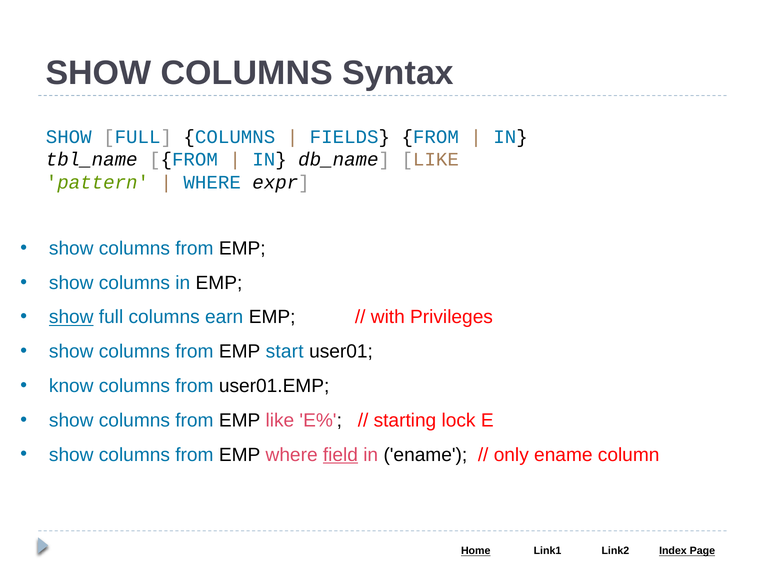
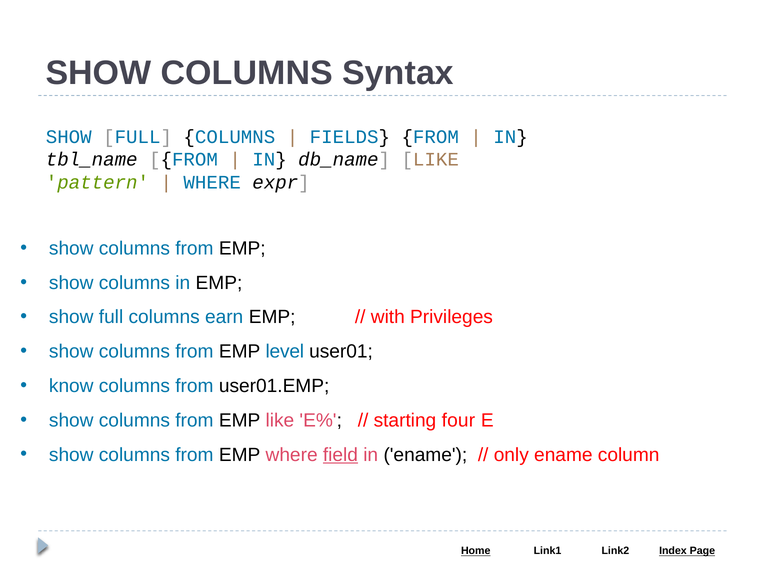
show underline: present -> none (71, 318)
start: start -> level (285, 352)
lock: lock -> four (458, 421)
